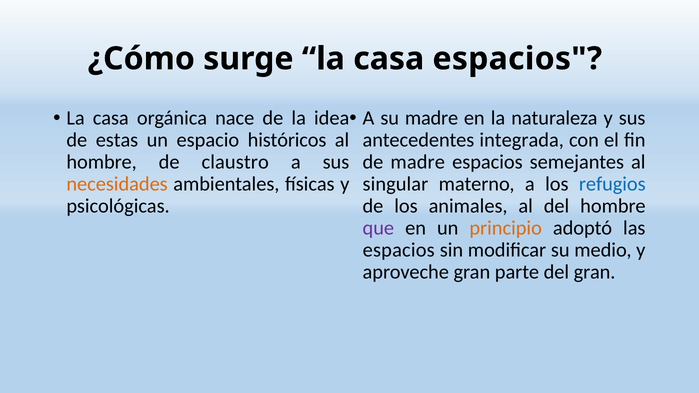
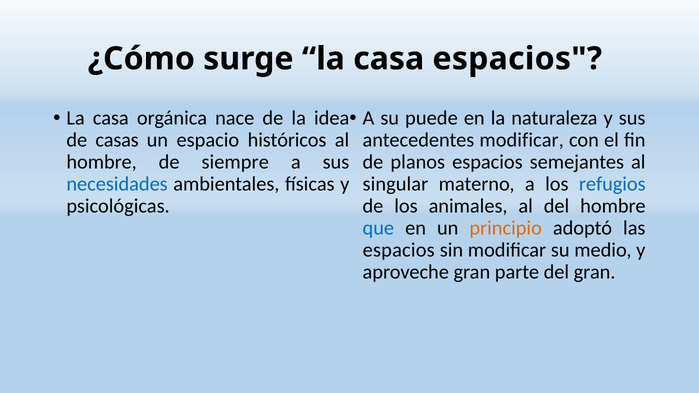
su madre: madre -> puede (431, 118)
estas: estas -> casas (117, 140)
antecedentes integrada: integrada -> modificar (522, 140)
claustro: claustro -> siempre (235, 162)
de madre: madre -> planos (418, 162)
necesidades colour: orange -> blue (117, 184)
que colour: purple -> blue (378, 228)
